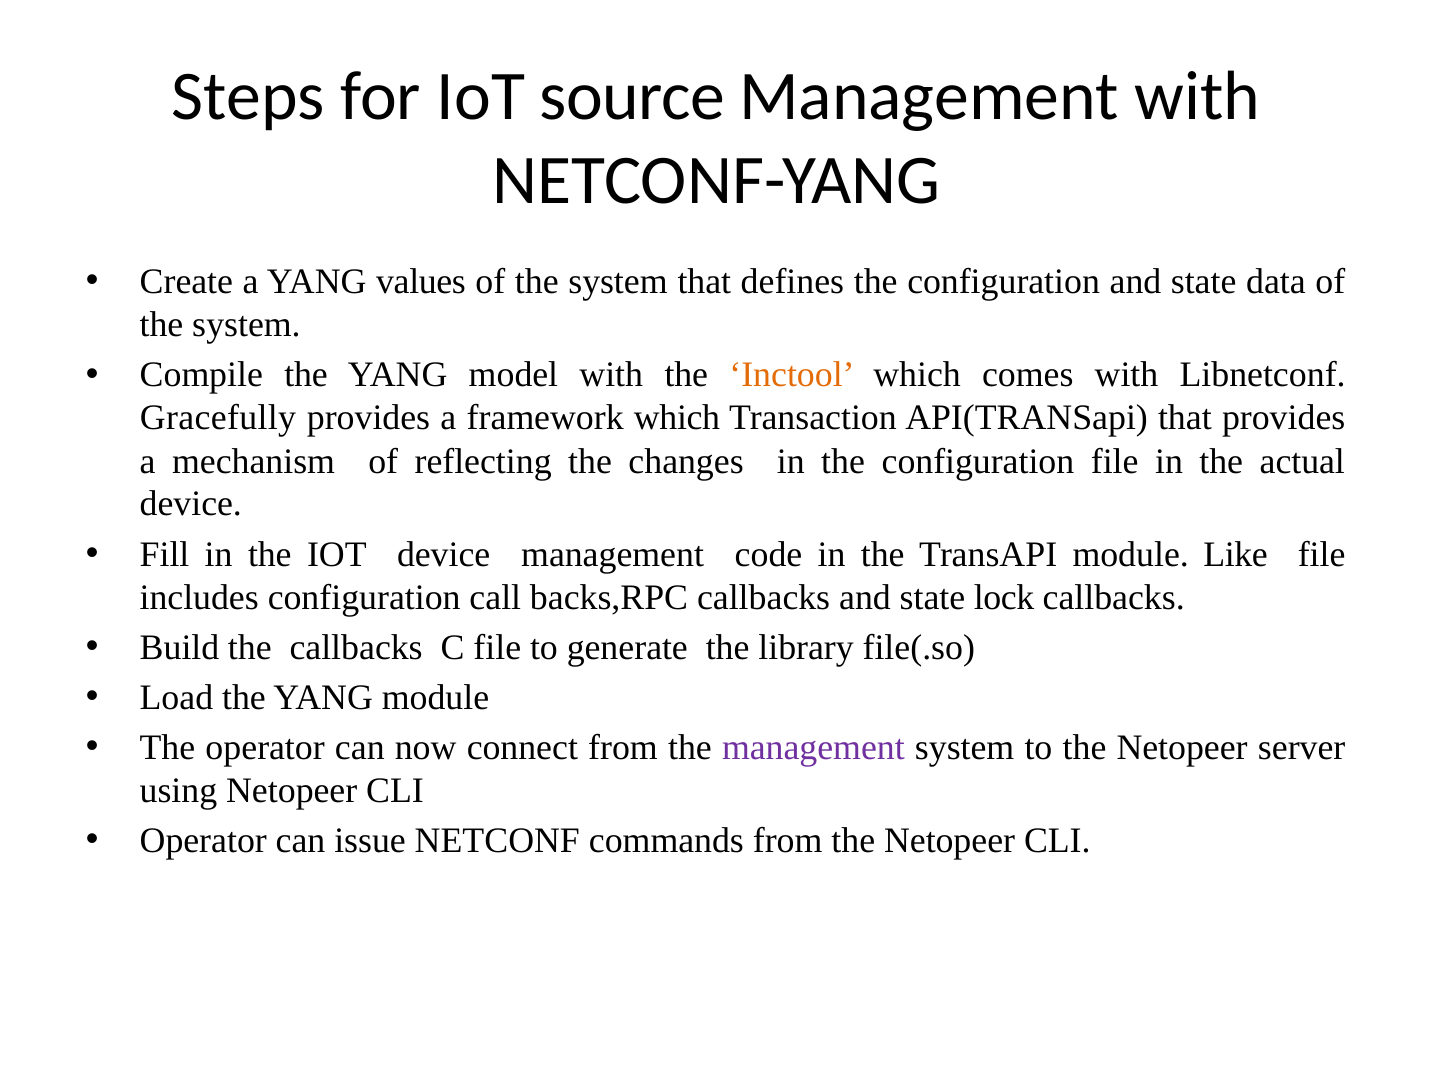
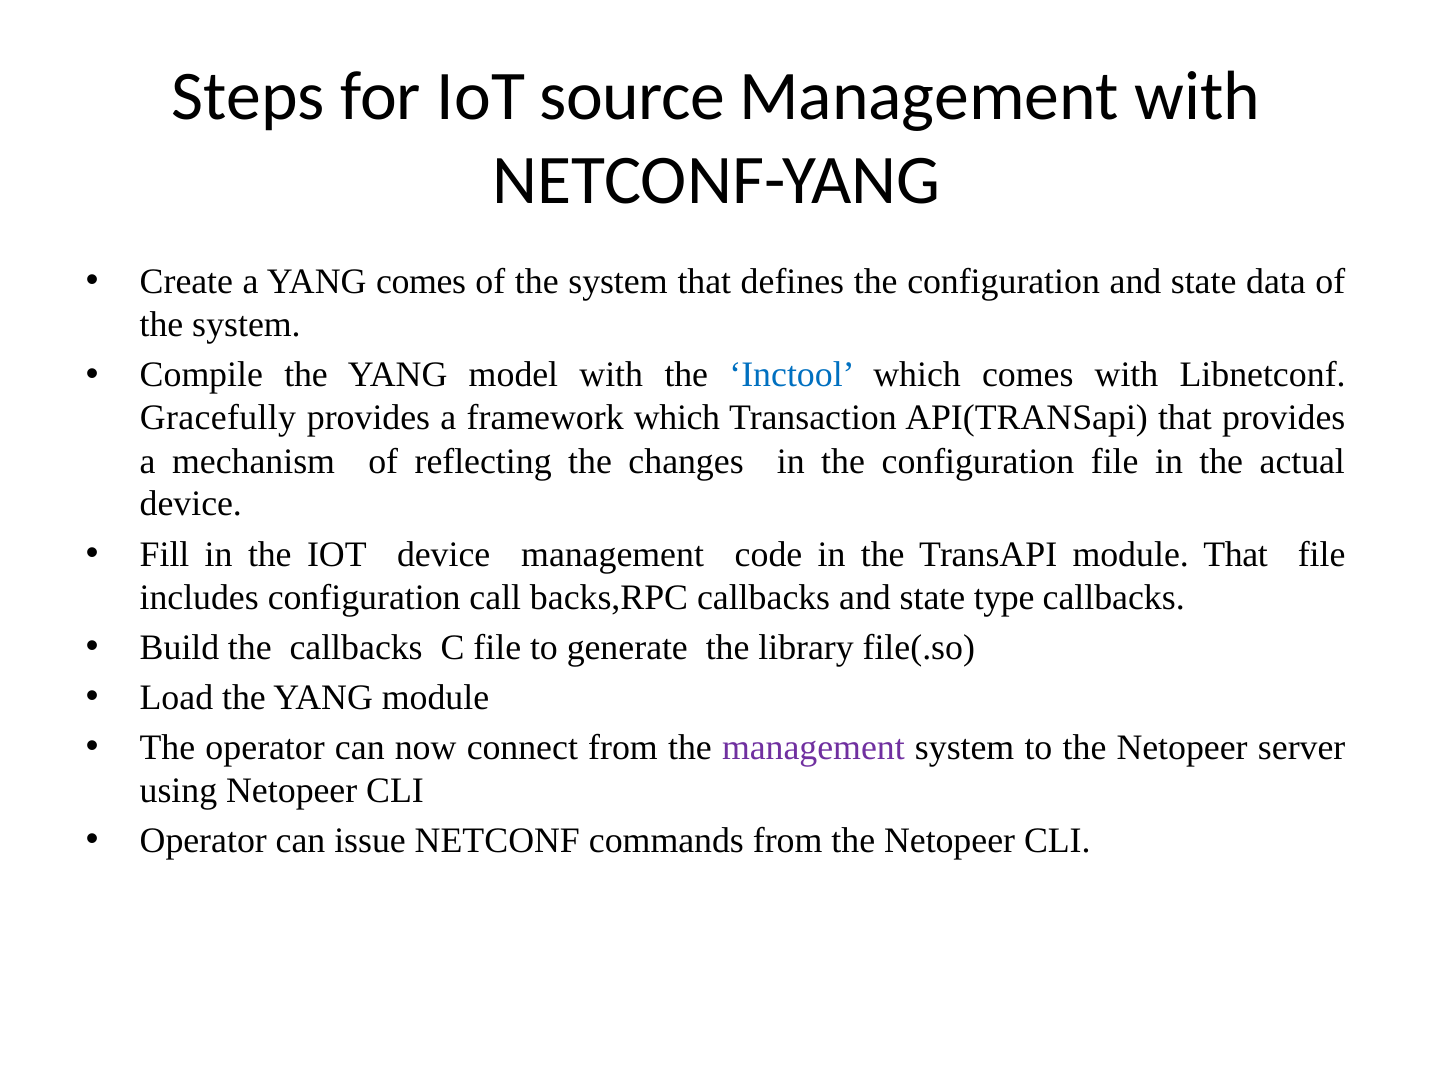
YANG values: values -> comes (421, 282)
Inctool colour: orange -> blue (792, 375)
module Like: Like -> That (1236, 554)
lock: lock -> type (1004, 597)
